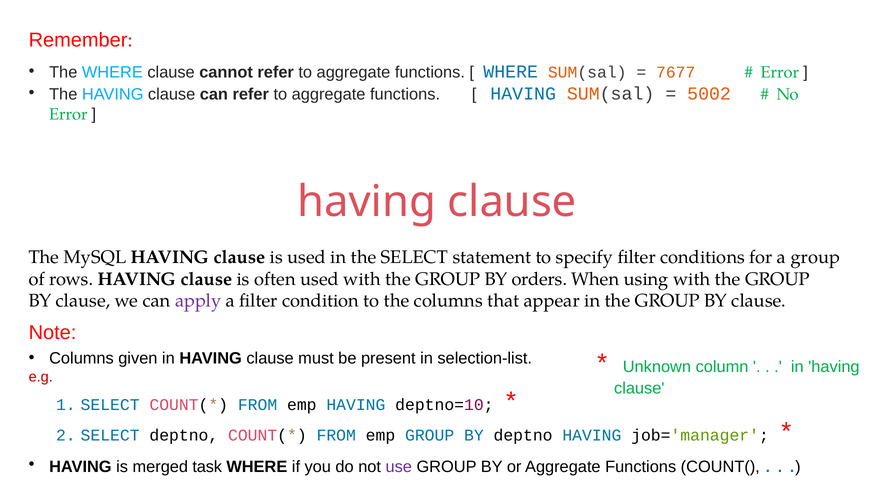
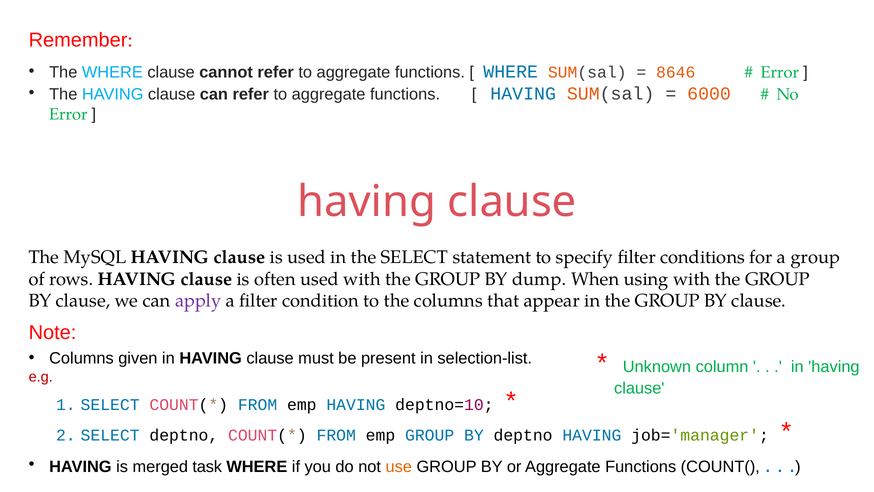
7677: 7677 -> 8646 (676, 72)
5002: 5002 -> 6000 (709, 93)
orders: orders -> dump (539, 279)
use colour: purple -> orange (399, 466)
